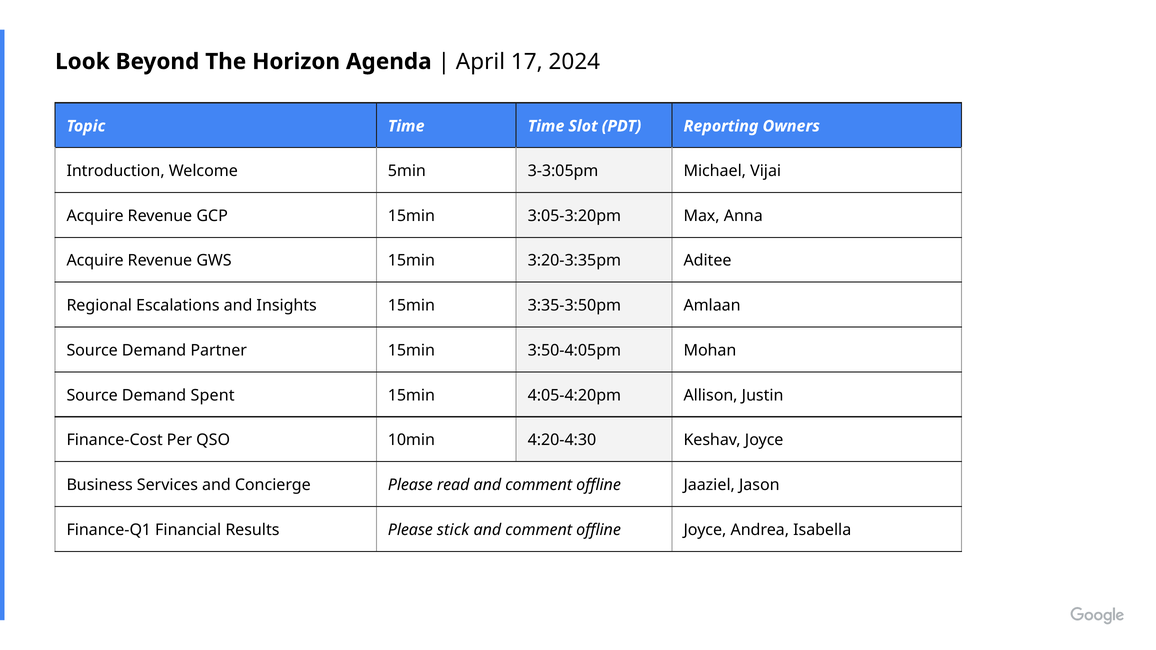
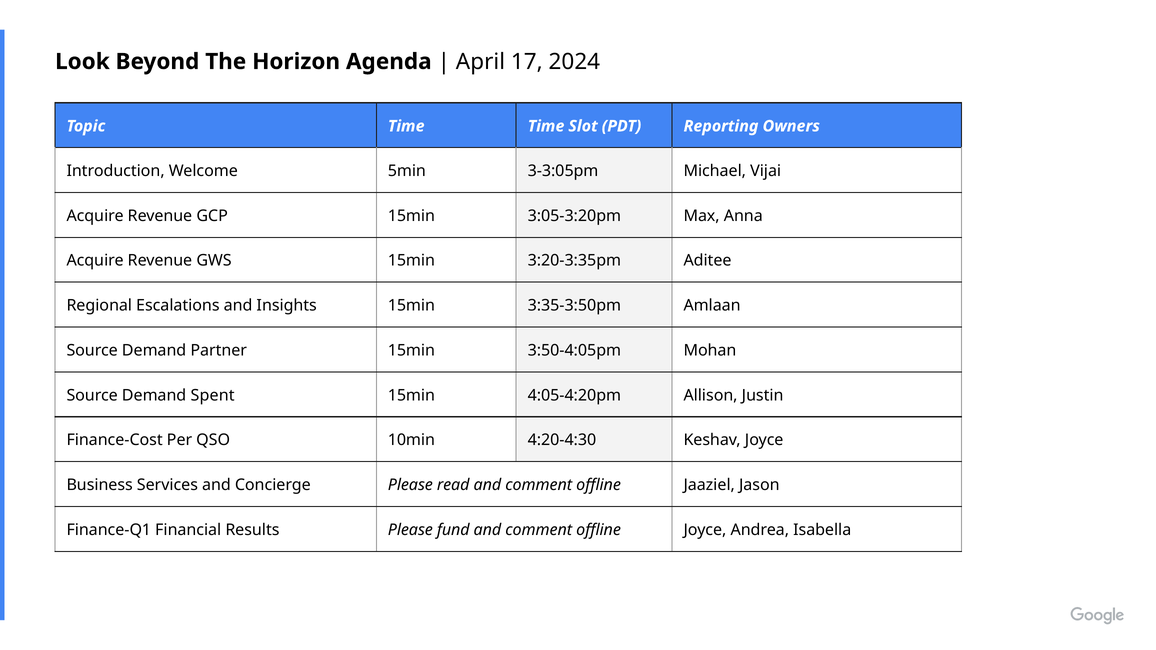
stick: stick -> fund (453, 530)
